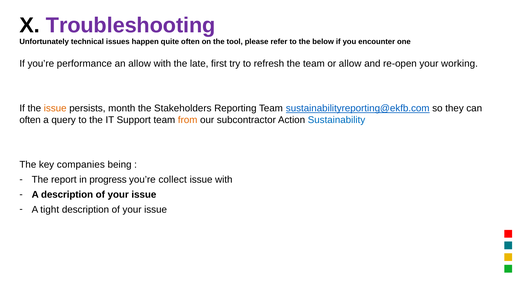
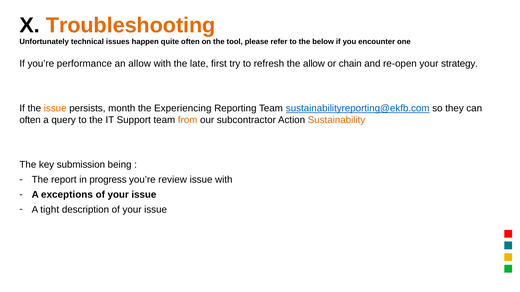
Troubleshooting colour: purple -> orange (131, 25)
the team: team -> allow (314, 64)
or allow: allow -> chain (350, 64)
working: working -> strategy (460, 64)
Stakeholders: Stakeholders -> Experiencing (183, 108)
Sustainability colour: blue -> orange (337, 120)
companies: companies -> submission (81, 165)
collect: collect -> review (173, 180)
A description: description -> exceptions (67, 195)
